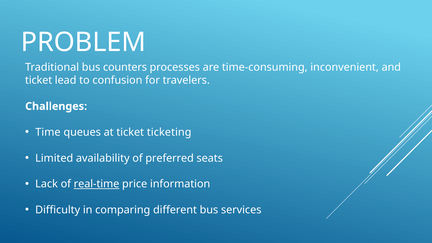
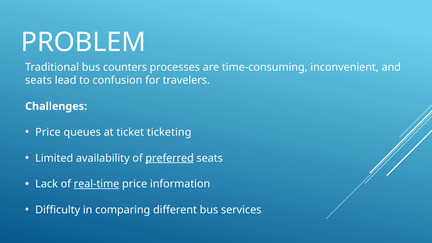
ticket: ticket -> seats (39, 80)
Time: Time -> Price (48, 132)
preferred underline: none -> present (170, 158)
